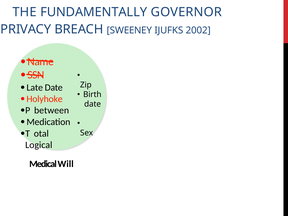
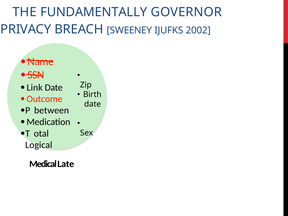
Late: Late -> Link (35, 87)
Holyhoke: Holyhoke -> Outcome (45, 99)
Will: Will -> Late (66, 164)
